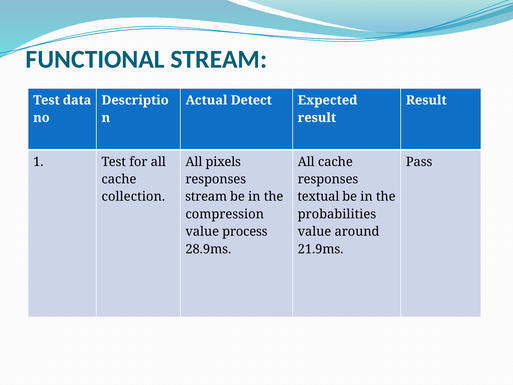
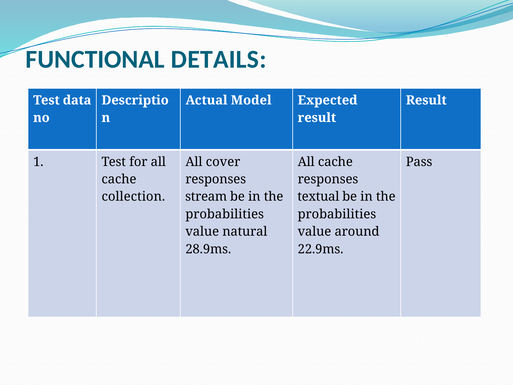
FUNCTIONAL STREAM: STREAM -> DETAILS (219, 59)
Detect: Detect -> Model (251, 100)
pixels: pixels -> cover (223, 162)
compression: compression -> probabilities (225, 214)
process: process -> natural (245, 232)
21.9ms: 21.9ms -> 22.9ms (321, 249)
